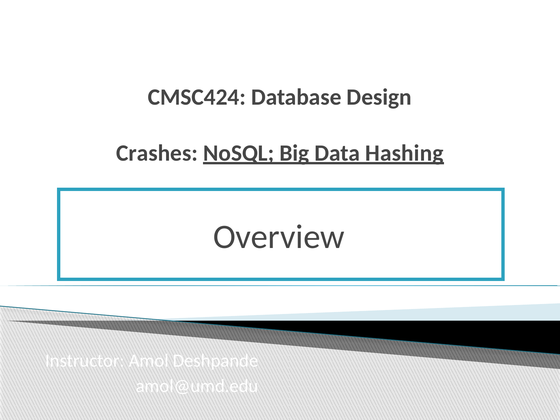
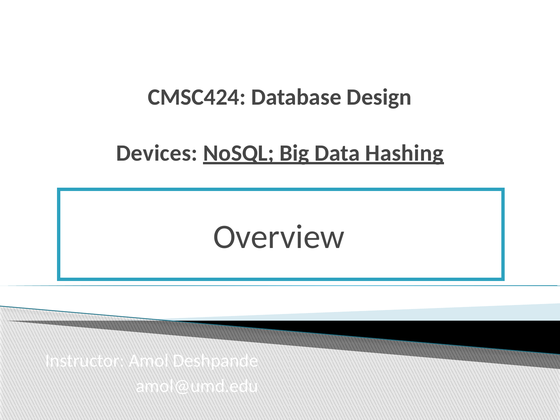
Crashes: Crashes -> Devices (157, 153)
